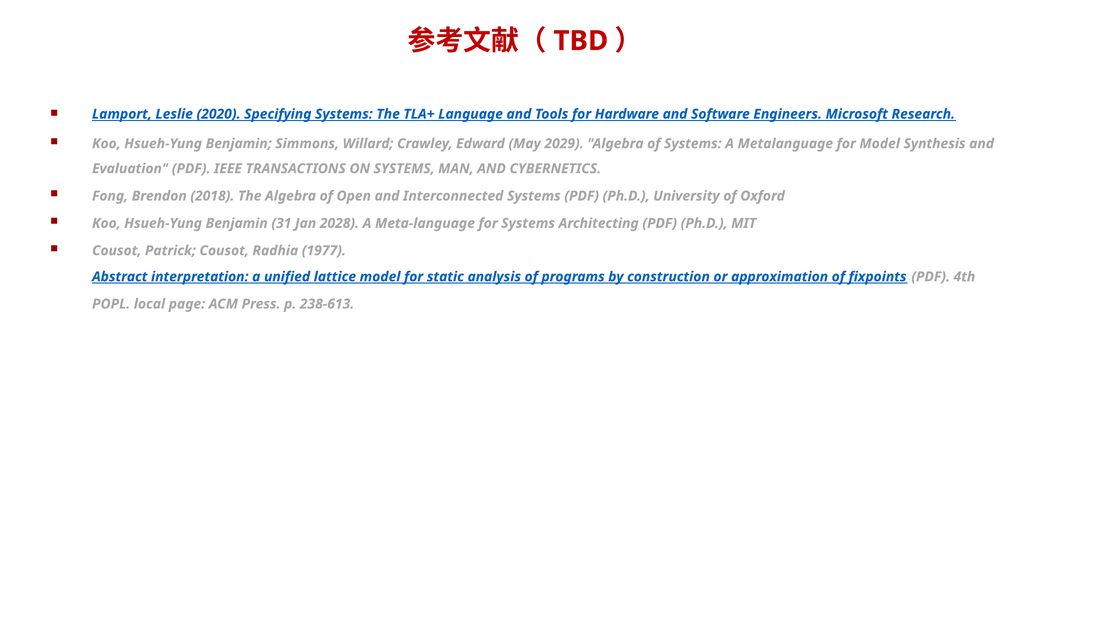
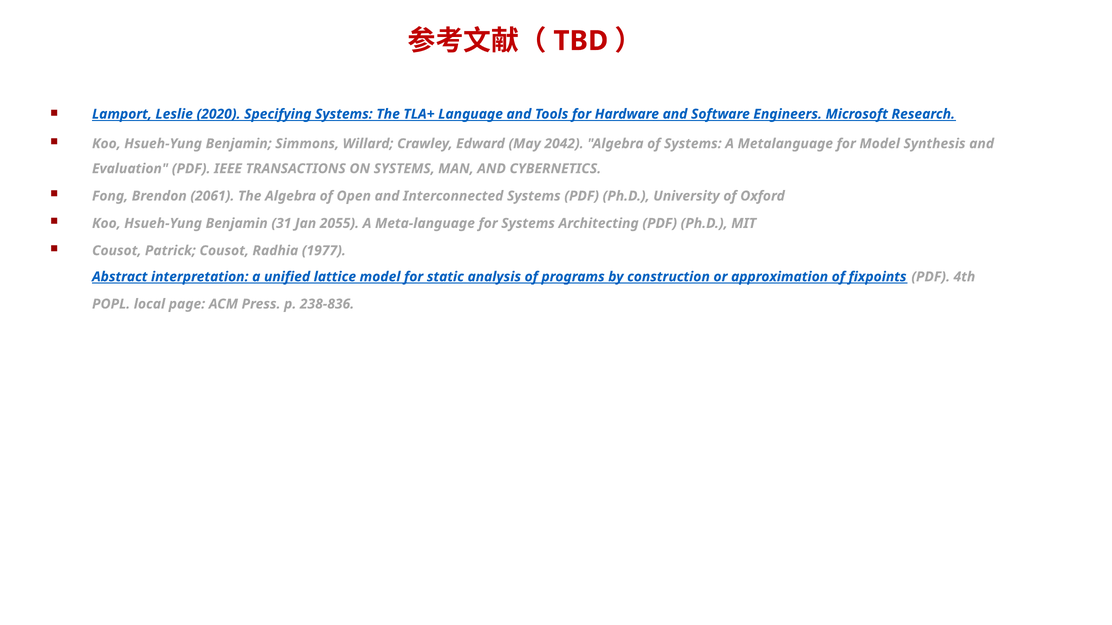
2029: 2029 -> 2042 (564, 144)
2018: 2018 -> 2061 (212, 196)
2028: 2028 -> 2055 (339, 223)
238-613: 238-613 -> 238-836 (327, 304)
